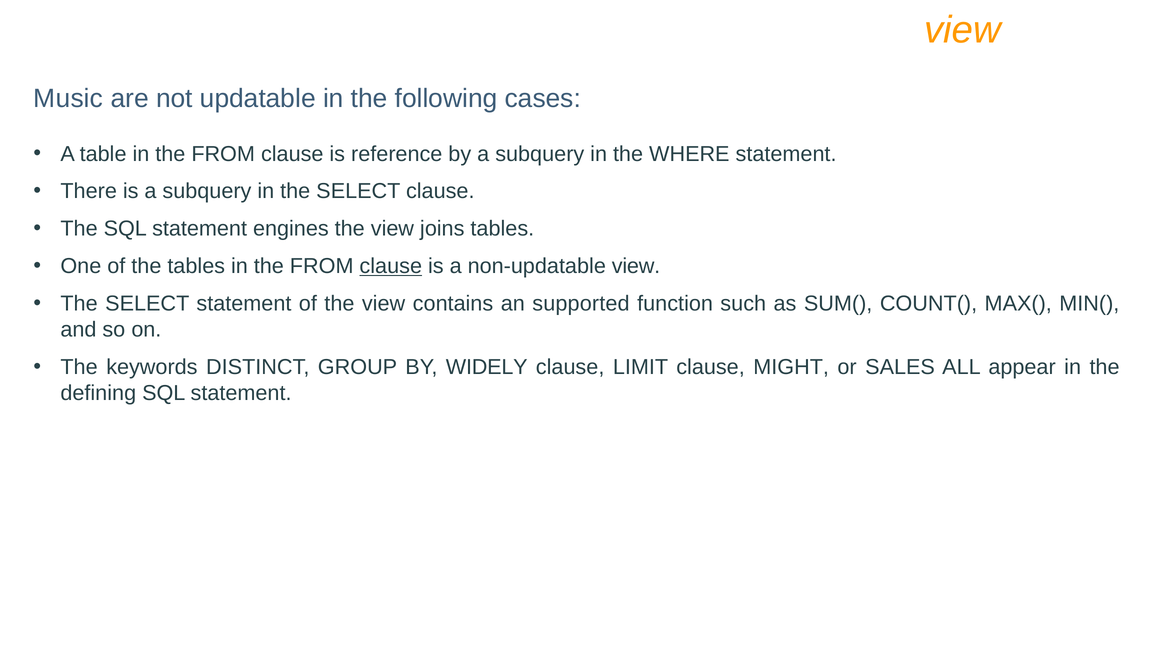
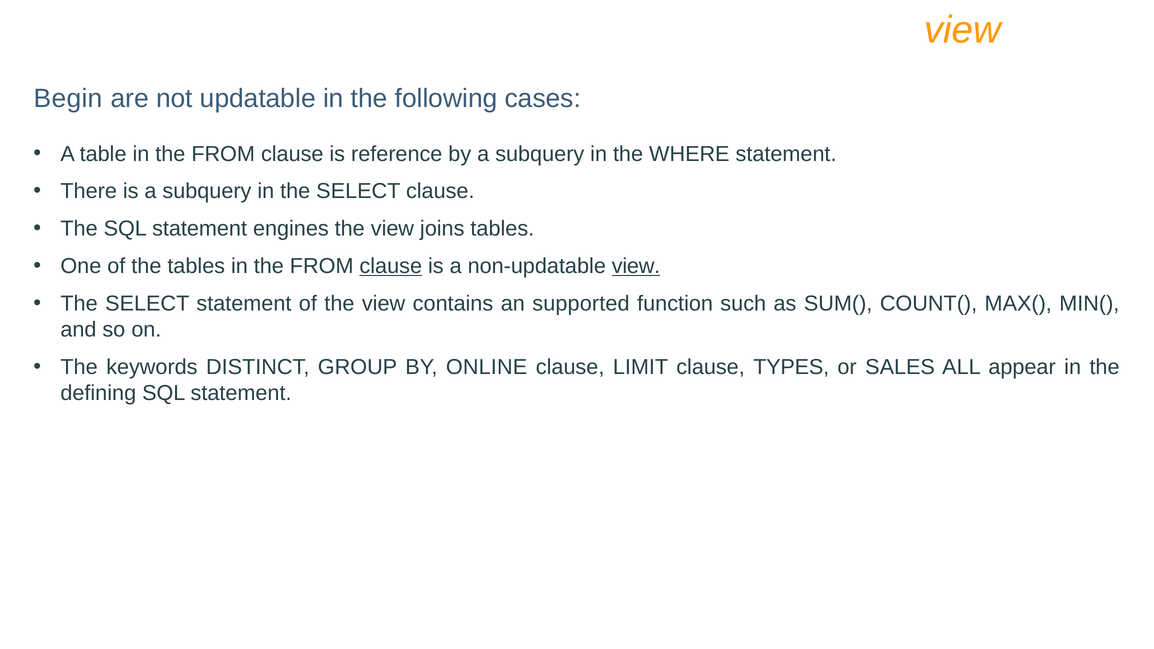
Music: Music -> Begin (68, 98)
view underline: none -> present (636, 266)
WIDELY: WIDELY -> ONLINE (487, 367)
MIGHT: MIGHT -> TYPES (791, 367)
